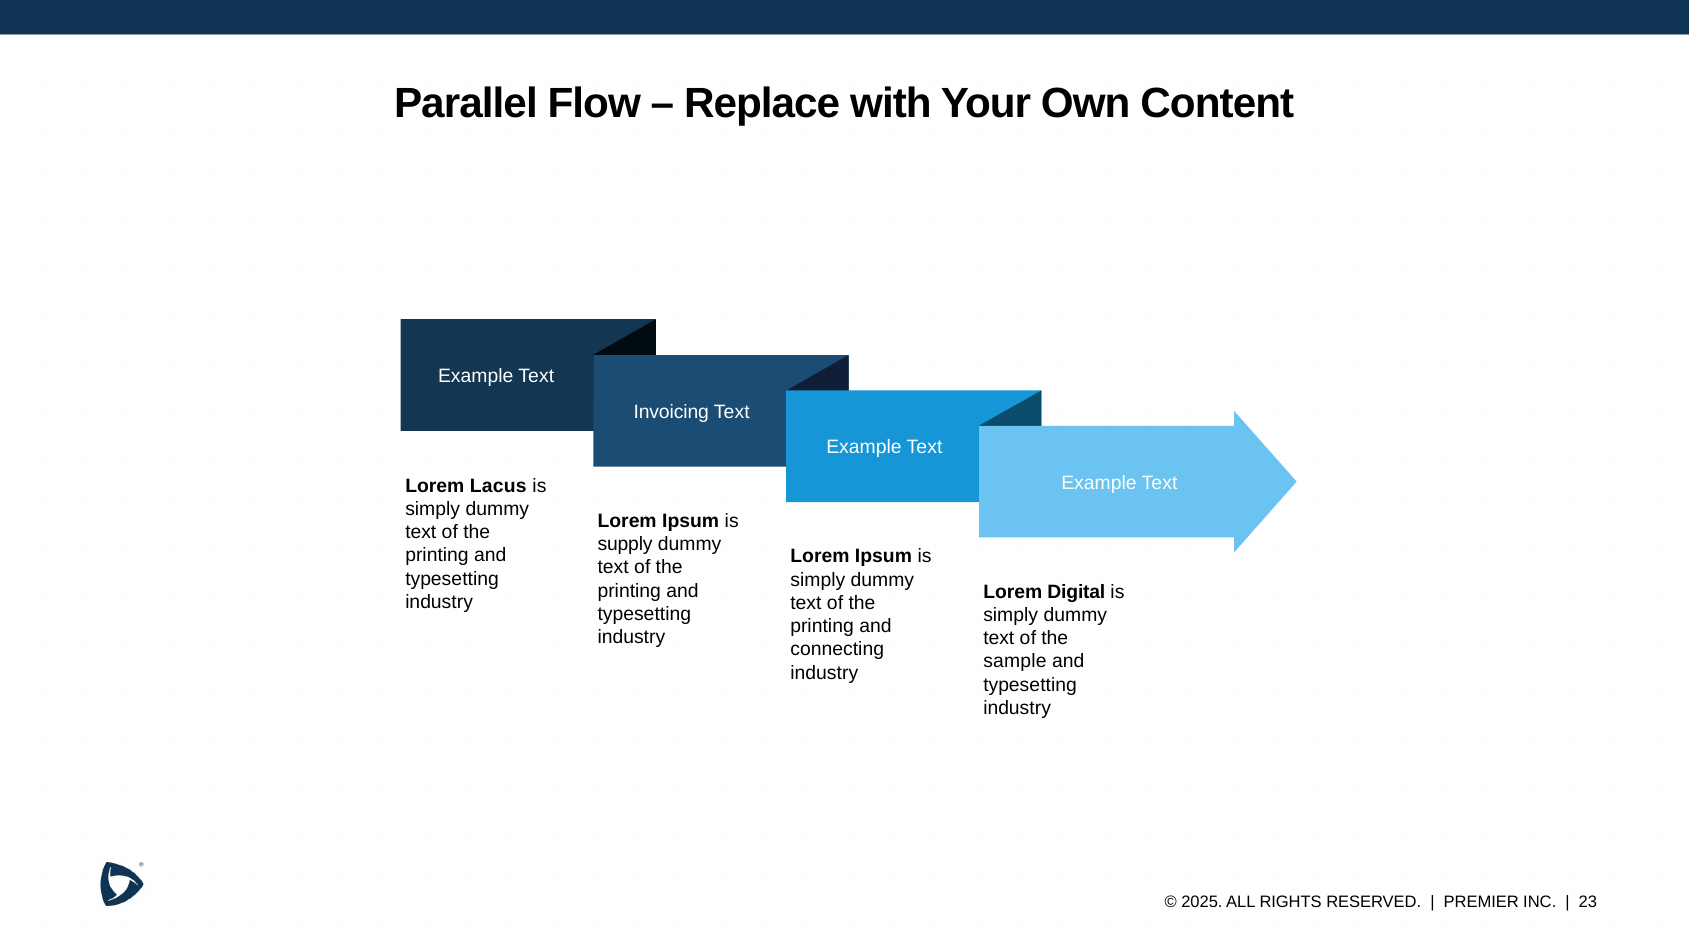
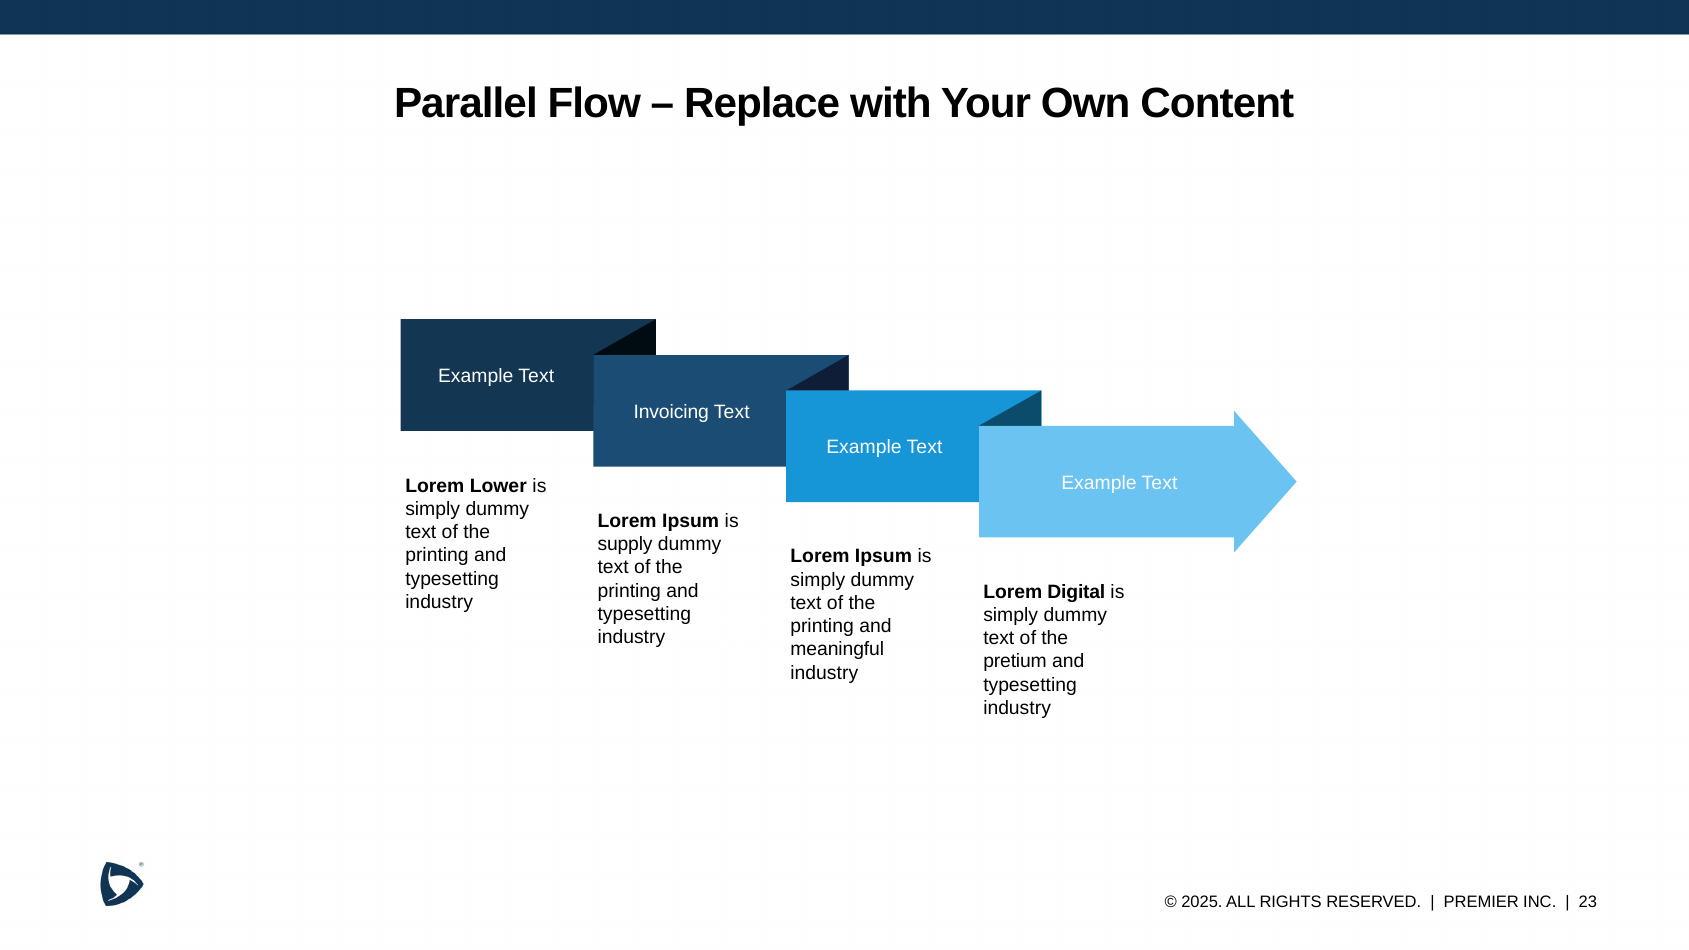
Lacus: Lacus -> Lower (498, 486)
connecting: connecting -> meaningful (837, 649)
sample: sample -> pretium (1015, 662)
